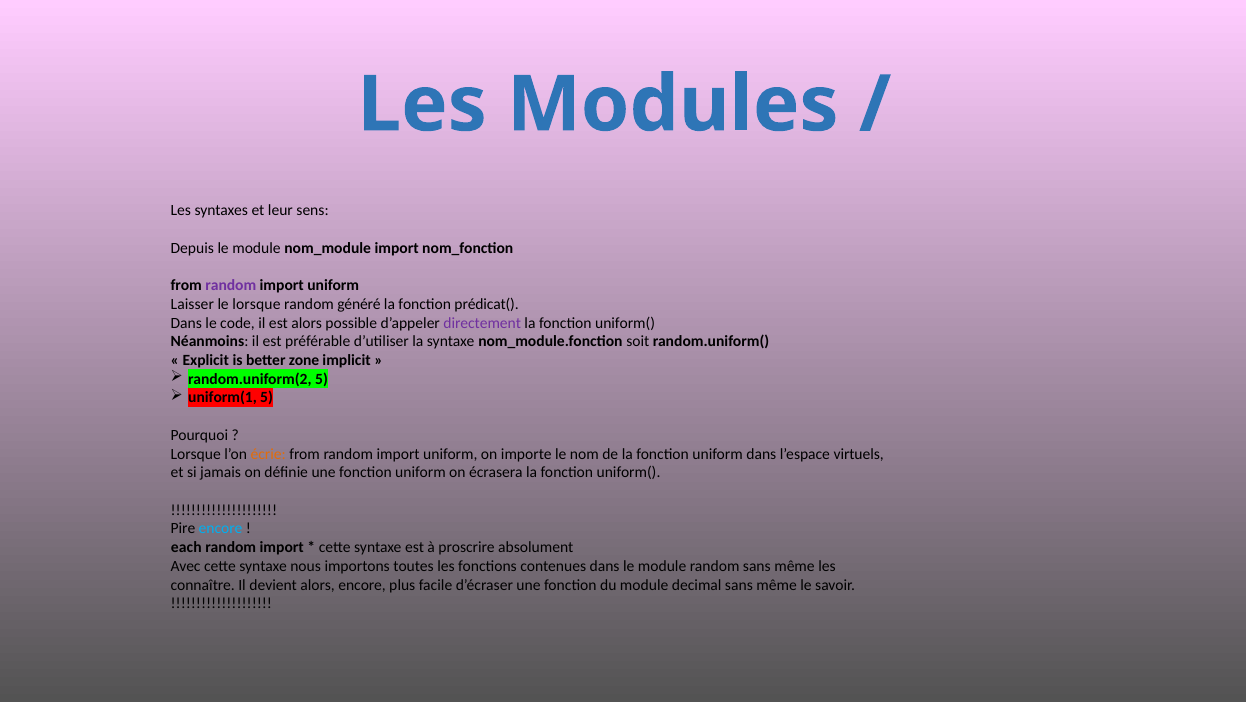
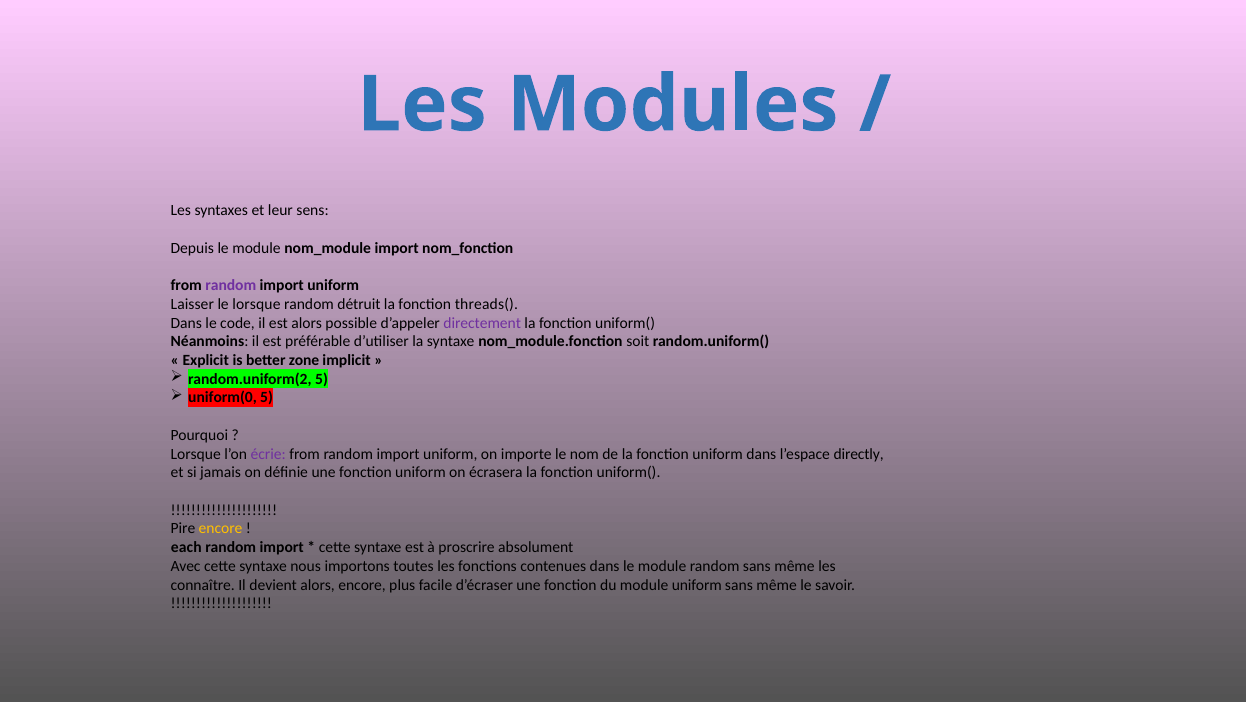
généré: généré -> détruit (359, 304)
prédicat(: prédicat( -> threads( (486, 304)
uniform(1: uniform(1 -> uniform(0 (223, 398)
écrie colour: orange -> purple (268, 454)
virtuels: virtuels -> directly (859, 454)
encore colour: light blue -> yellow (221, 529)
module decimal: decimal -> uniform (697, 585)
